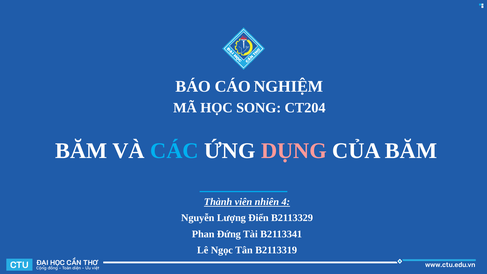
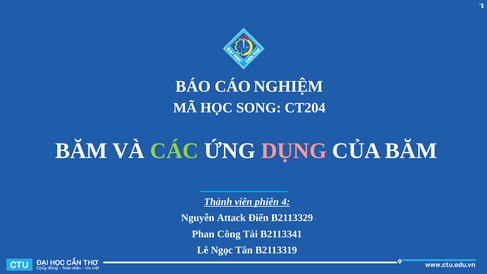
CÁC colour: light blue -> light green (174, 151)
nhiên: nhiên -> phiên (267, 202)
Lượng: Lượng -> Attack (231, 218)
Đứng: Đứng -> Công (229, 234)
